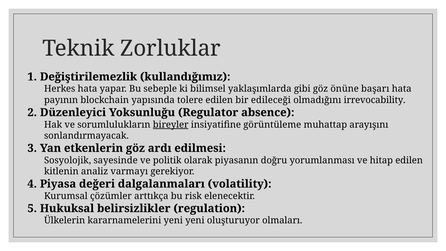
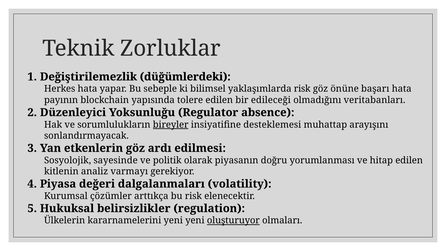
kullandığımız: kullandığımız -> düğümlerdeki (185, 77)
yaklaşımlarda gibi: gibi -> risk (302, 89)
irrevocability: irrevocability -> veritabanları (375, 100)
görüntüleme: görüntüleme -> desteklemesi (272, 125)
oluşturuyor underline: none -> present (233, 220)
